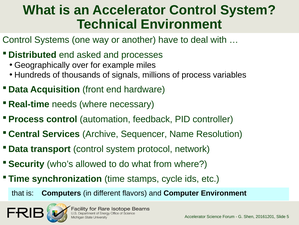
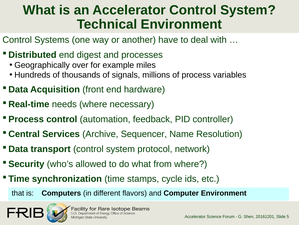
asked: asked -> digest (89, 55)
